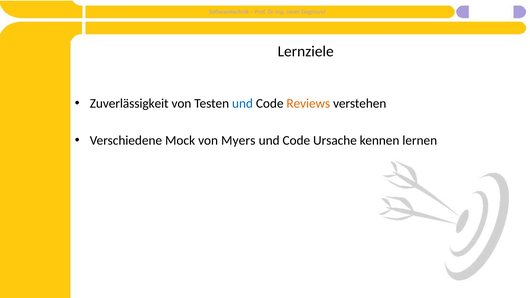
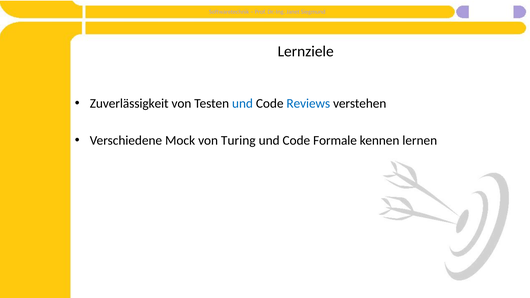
Reviews colour: orange -> blue (308, 104)
Myers: Myers -> Turing (238, 141)
Ursache: Ursache -> Formale (335, 141)
